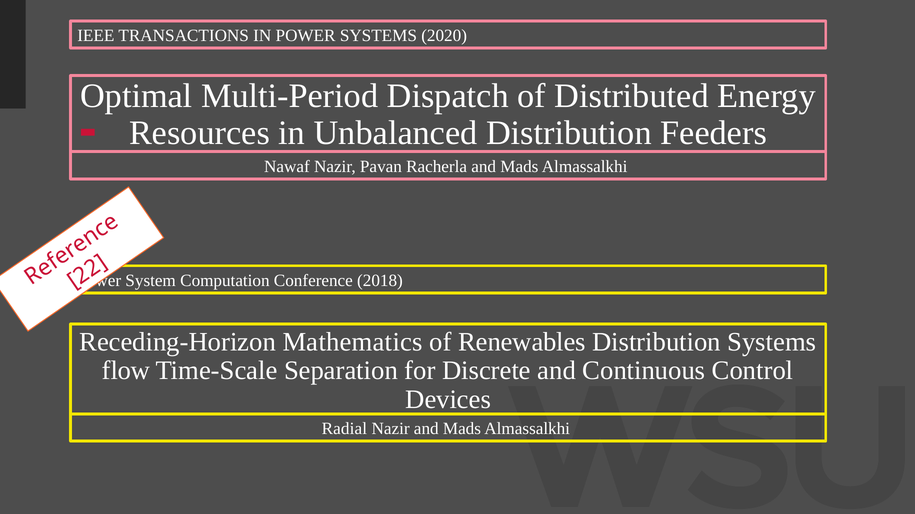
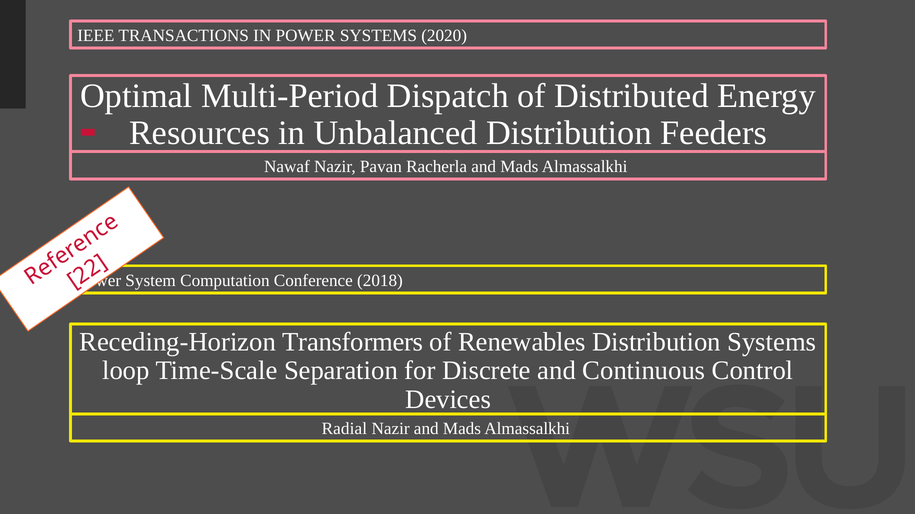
Mathematics: Mathematics -> Transformers (353, 342)
flow: flow -> loop (126, 371)
